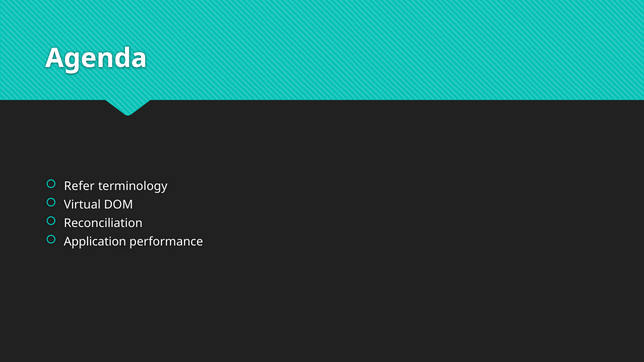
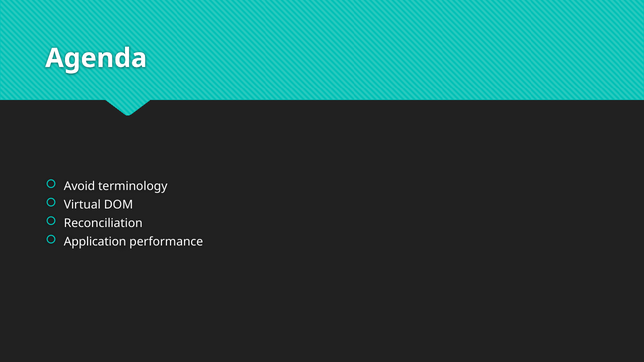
Refer: Refer -> Avoid (79, 186)
